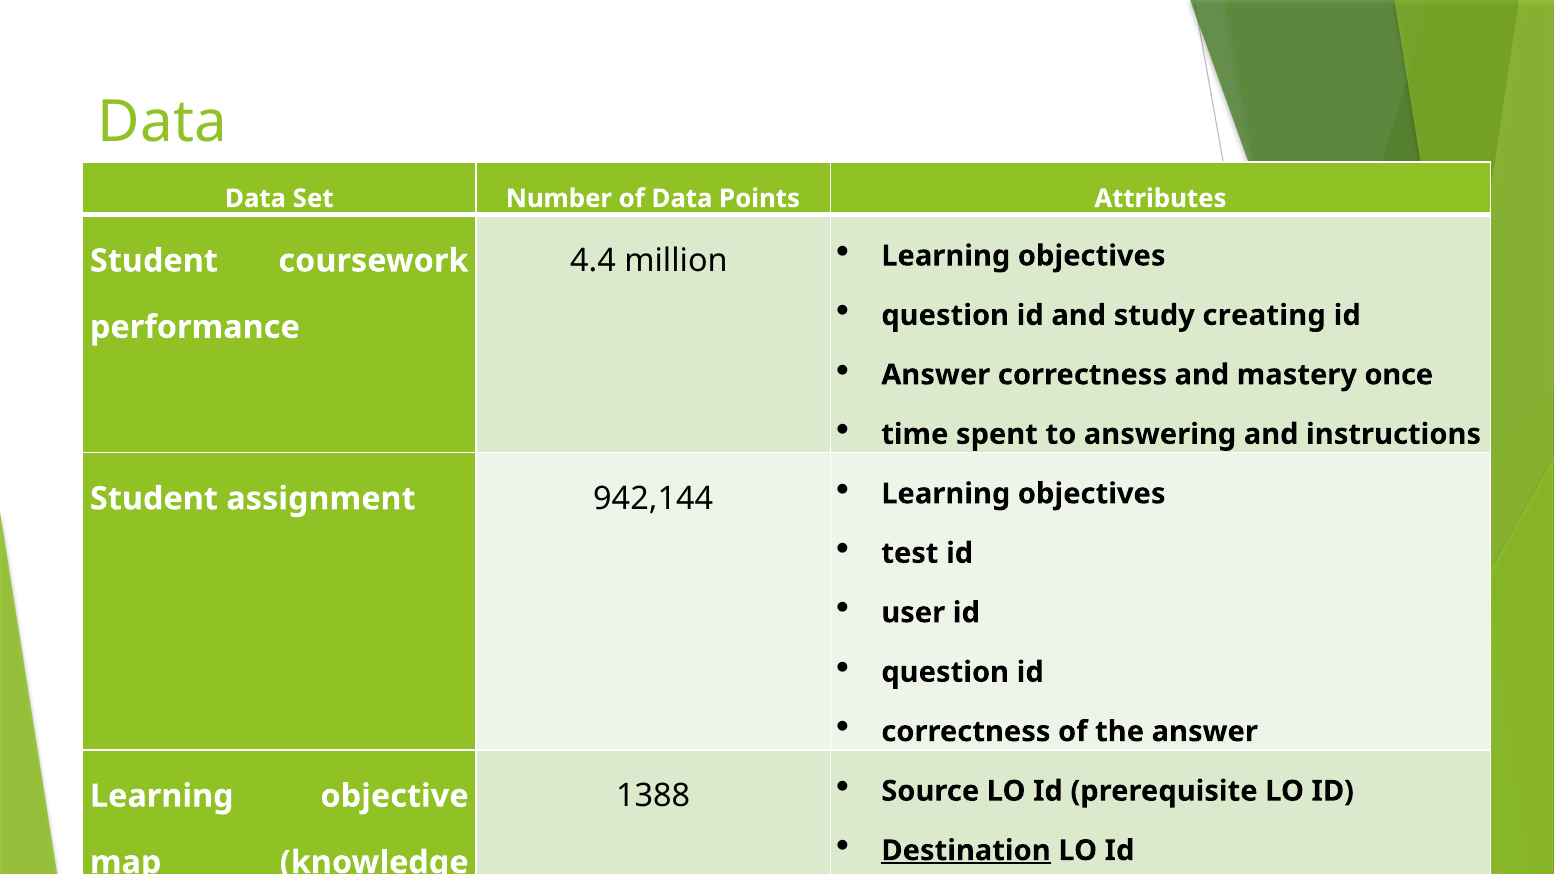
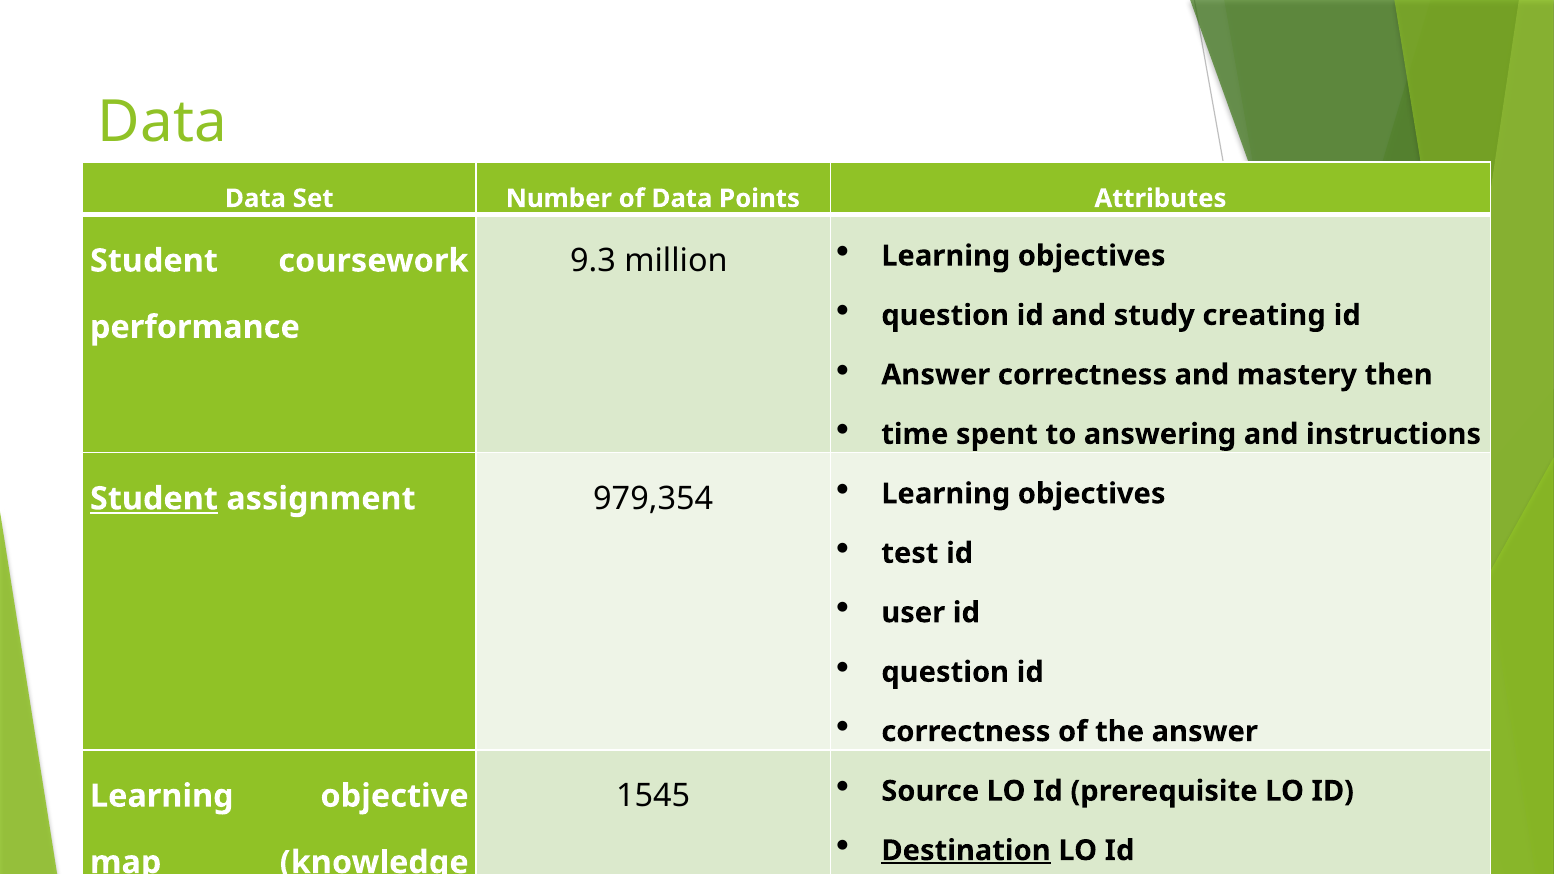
4.4: 4.4 -> 9.3 (593, 261)
once: once -> then (1399, 375)
Student underline: none -> present (154, 499)
942,144: 942,144 -> 979,354 (653, 499)
1388: 1388 -> 1545 (653, 796)
